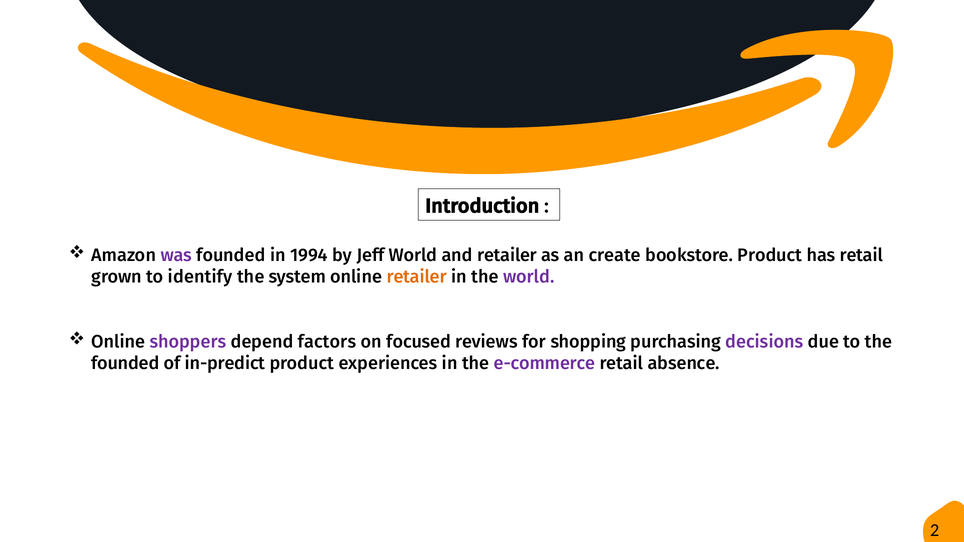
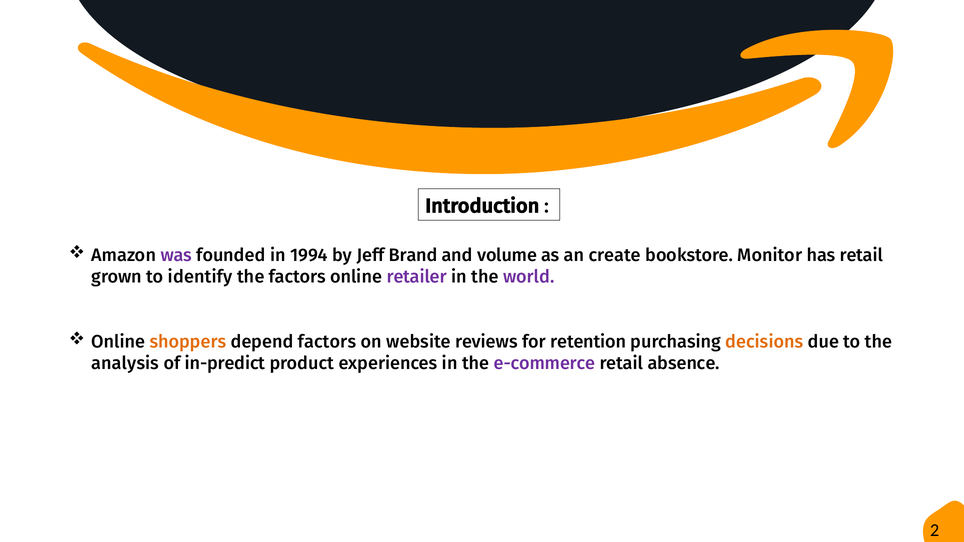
Jeff World: World -> Brand (413, 255)
and retailer: retailer -> volume (507, 255)
bookstore Product: Product -> Monitor (770, 255)
the system: system -> factors (297, 277)
retailer colour: orange -> purple (417, 277)
shoppers colour: purple -> orange (188, 342)
focused: focused -> website (419, 342)
shopping: shopping -> retention (588, 342)
decisions colour: purple -> orange (764, 342)
founded: founded -> analysis (125, 364)
